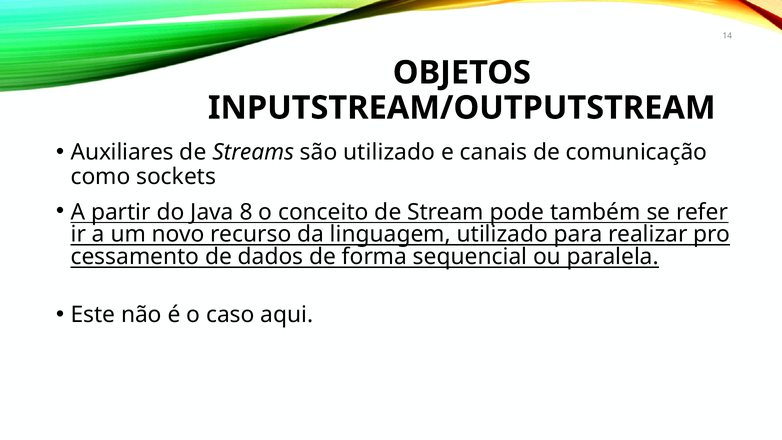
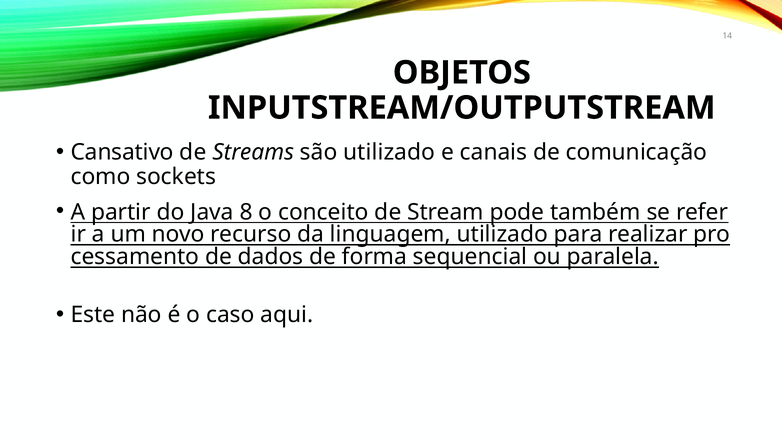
Auxiliares: Auxiliares -> Cansativo (122, 152)
